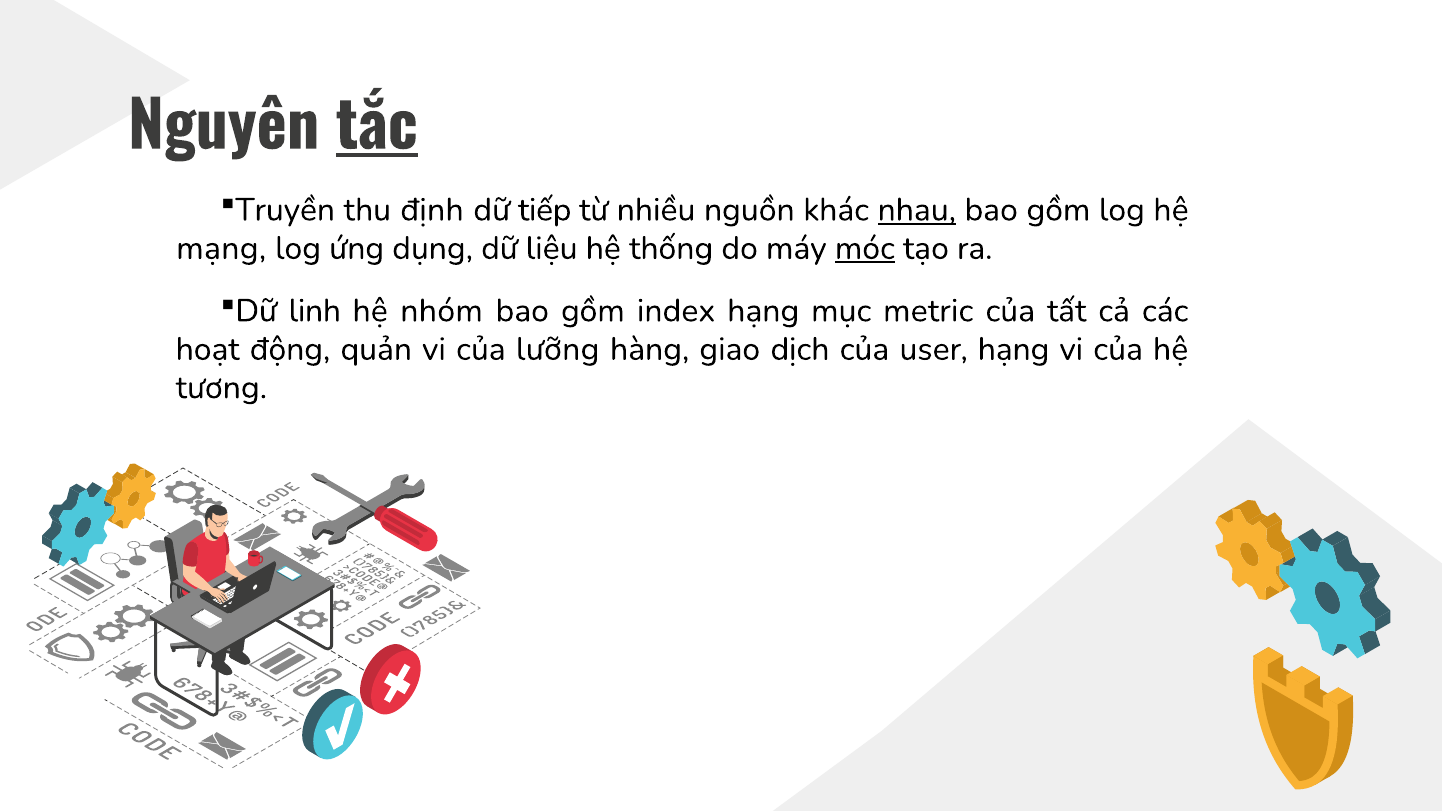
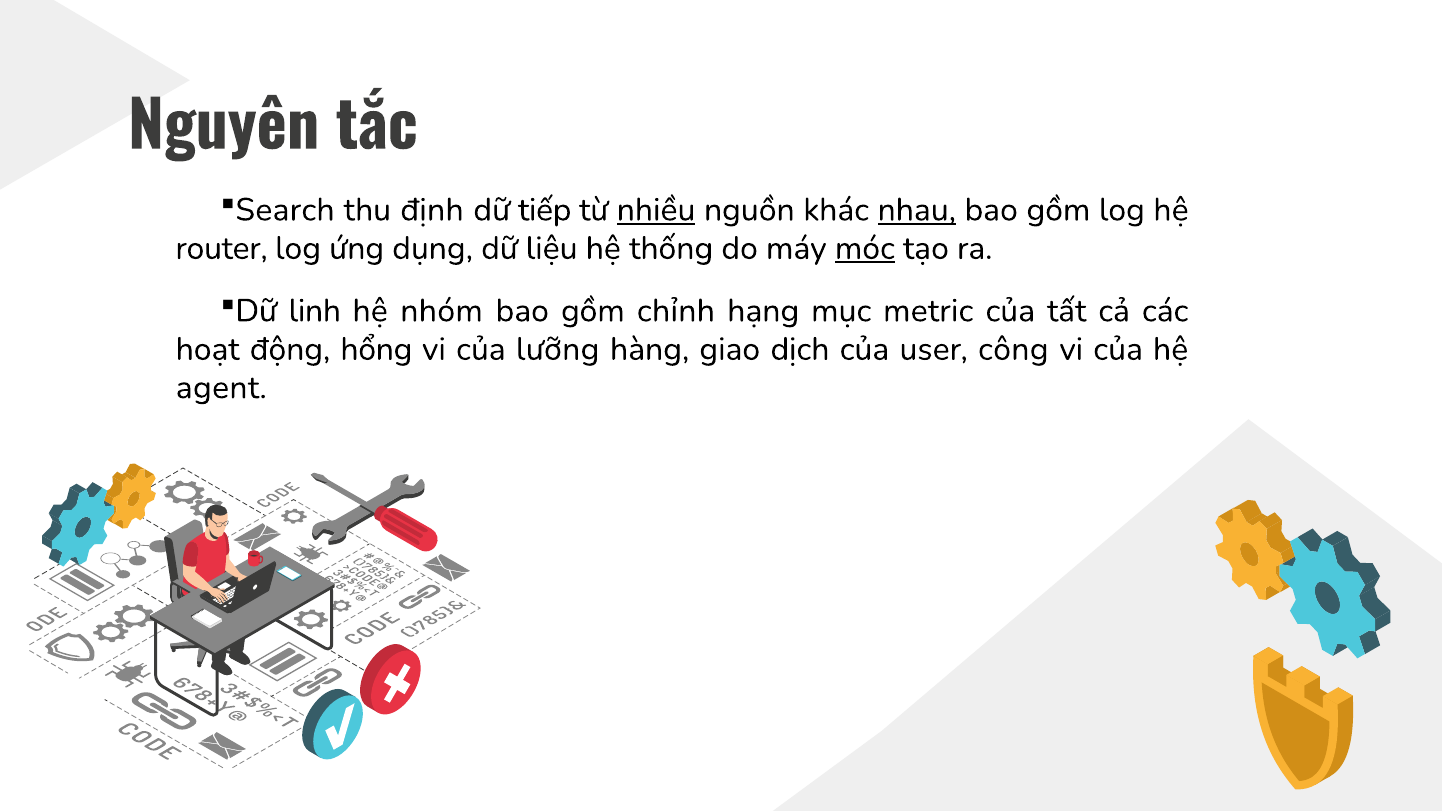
tắc underline: present -> none (377, 128)
Truyền: Truyền -> Search (285, 210)
nhiều underline: none -> present (656, 210)
mạng: mạng -> router (222, 248)
index: index -> chỉnh (676, 311)
quản: quản -> hổng (376, 349)
user hạng: hạng -> công (1013, 349)
tương: tương -> agent (221, 388)
